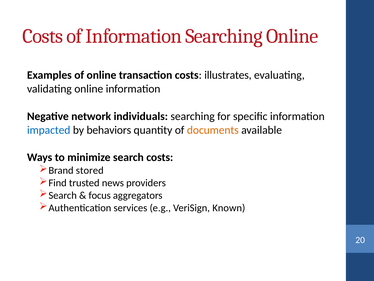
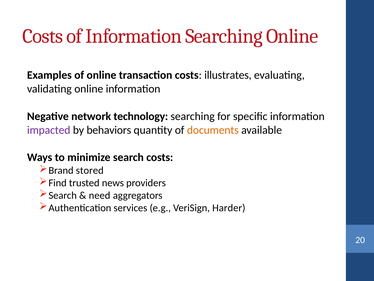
individuals: individuals -> technology (141, 116)
impacted colour: blue -> purple (49, 130)
focus: focus -> need (100, 195)
Known: Known -> Harder (229, 208)
